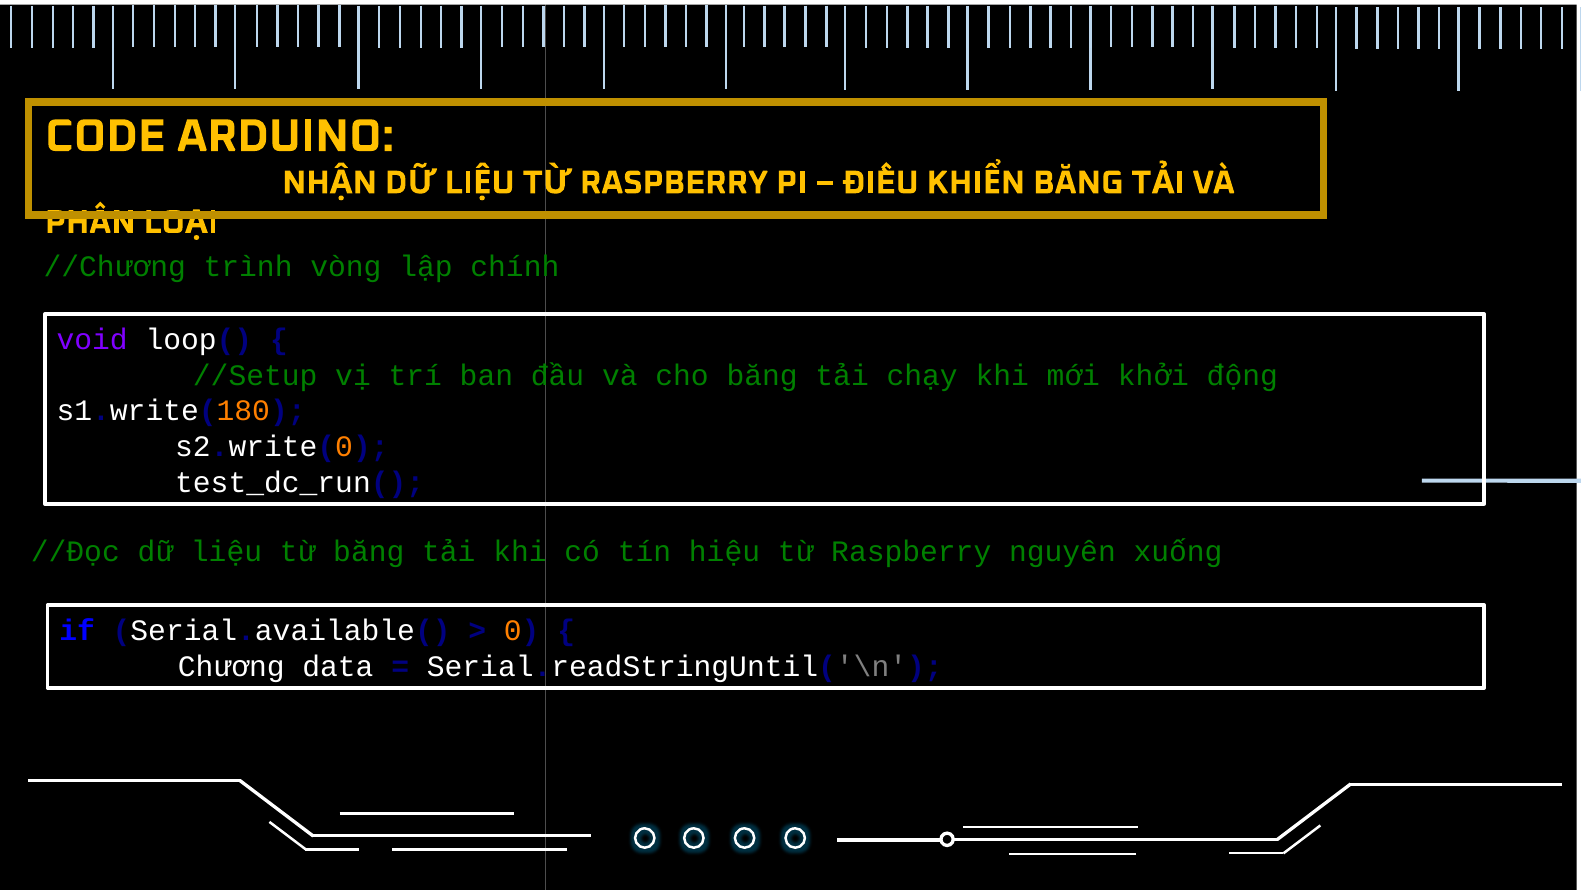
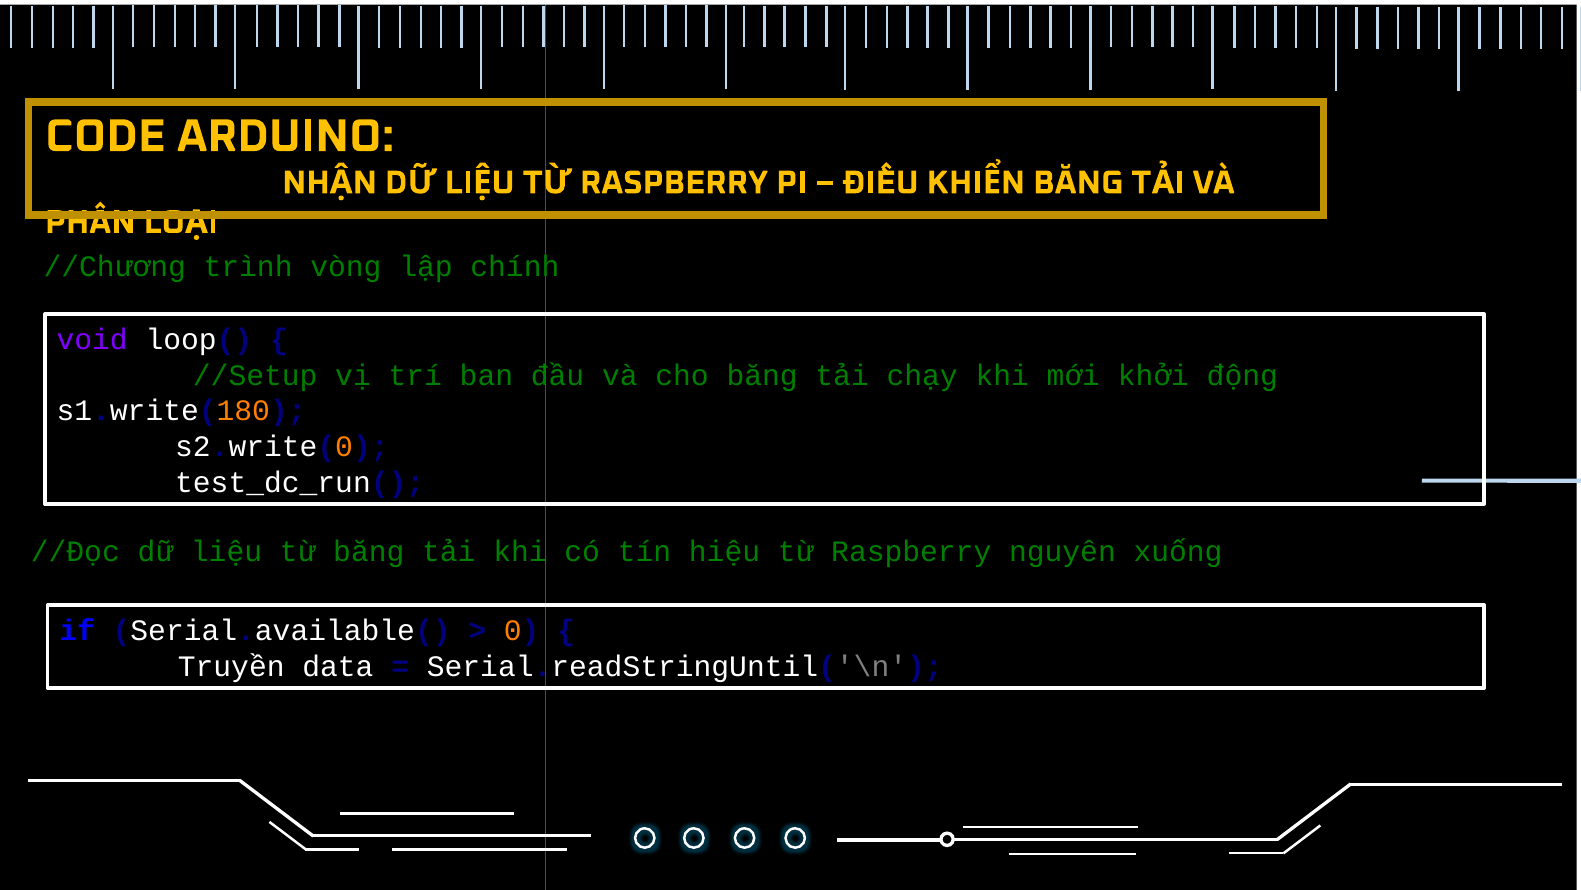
Chương: Chương -> Truyền (231, 666)
